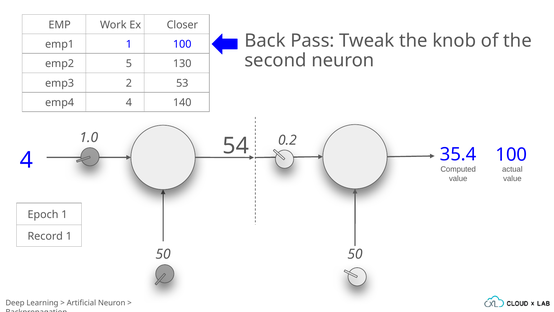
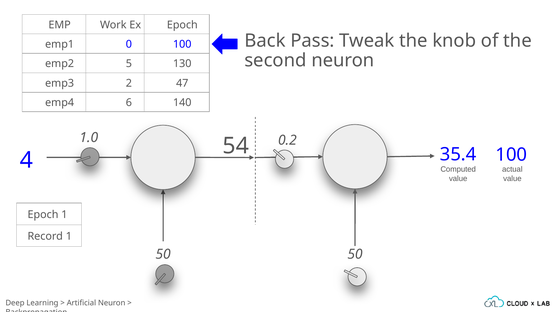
Ex Closer: Closer -> Epoch (182, 25)
emp1 1: 1 -> 0 (129, 44)
53: 53 -> 47 (182, 83)
emp4 4: 4 -> 6 (129, 103)
